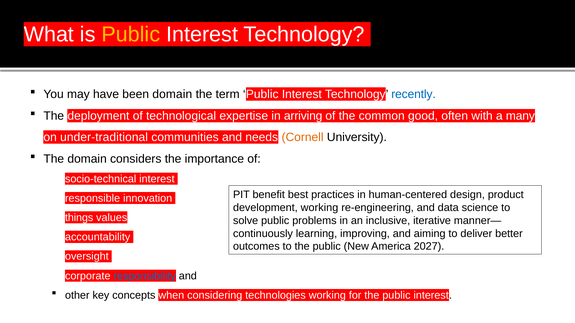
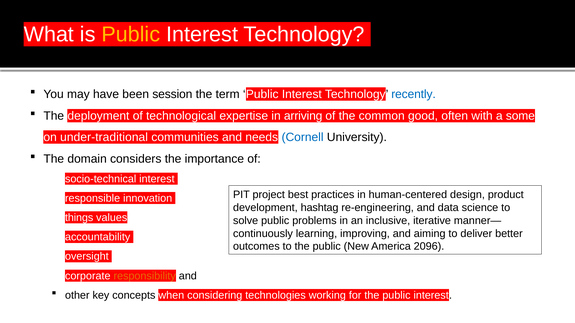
been domain: domain -> session (172, 94)
many: many -> some (520, 116)
Cornell colour: orange -> blue (303, 138)
benefit: benefit -> project (269, 195)
development working: working -> hashtag (320, 208)
2027: 2027 -> 2096 (429, 247)
responsibility colour: blue -> orange (145, 276)
